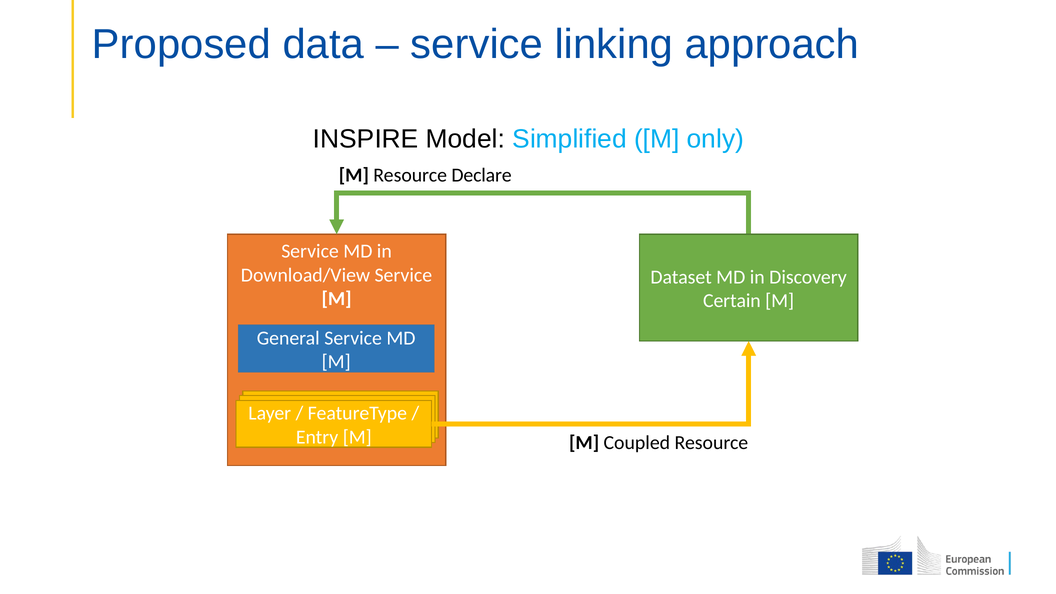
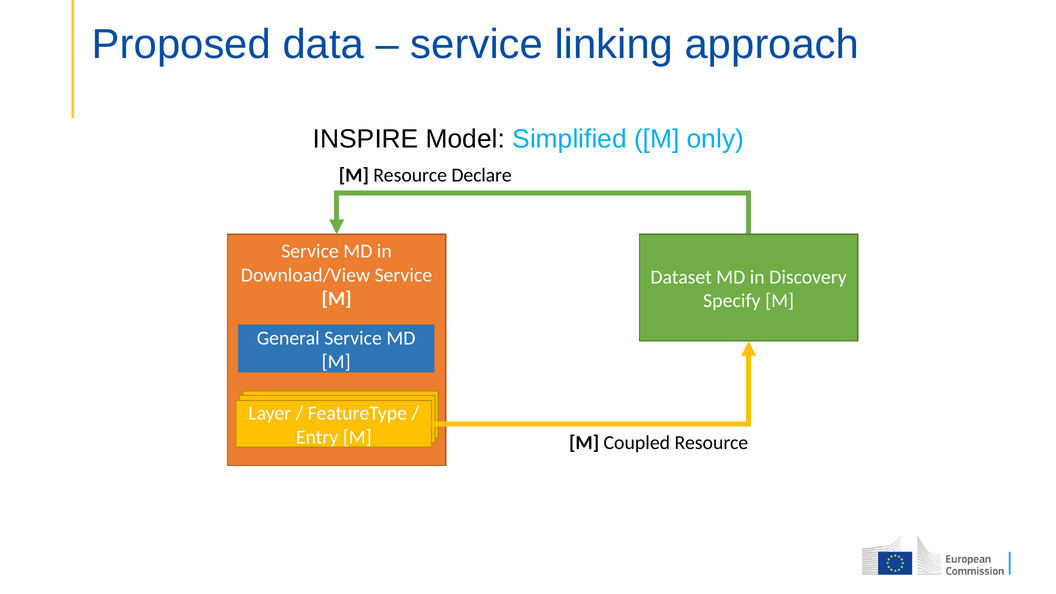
Certain: Certain -> Specify (732, 301)
